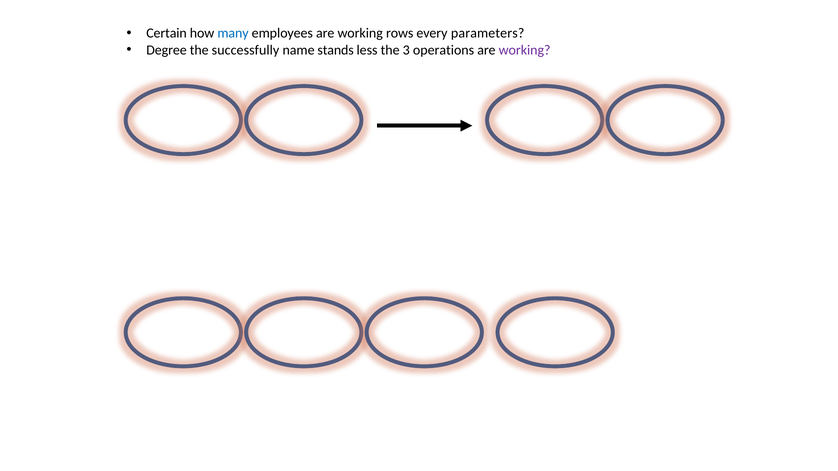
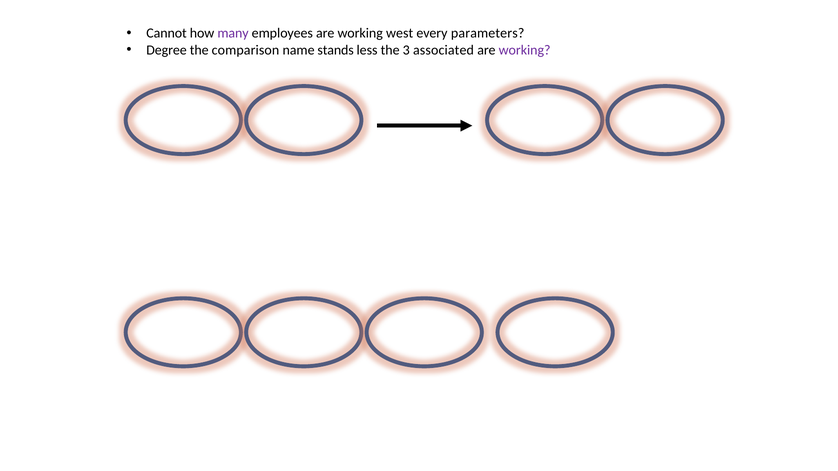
Certain: Certain -> Cannot (166, 33)
many colour: blue -> purple (233, 33)
rows: rows -> west (400, 33)
successfully: successfully -> comparison (245, 50)
operations: operations -> associated (443, 50)
